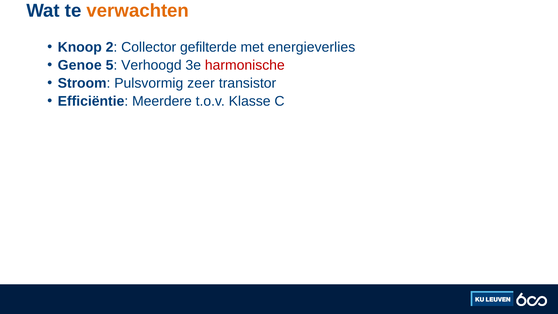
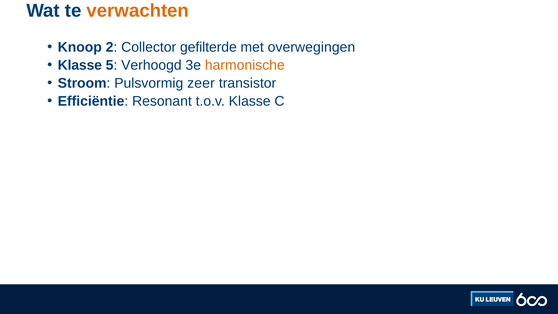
energieverlies: energieverlies -> overwegingen (311, 47)
Genoe: Genoe -> Klasse (80, 65)
harmonische colour: red -> orange (245, 65)
Meerdere: Meerdere -> Resonant (162, 101)
